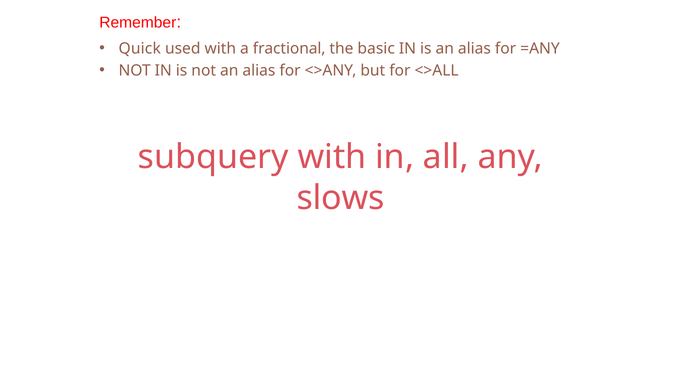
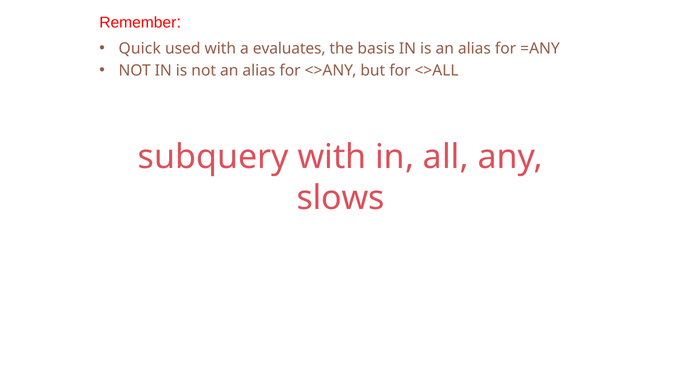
fractional: fractional -> evaluates (289, 48)
basic: basic -> basis (376, 48)
